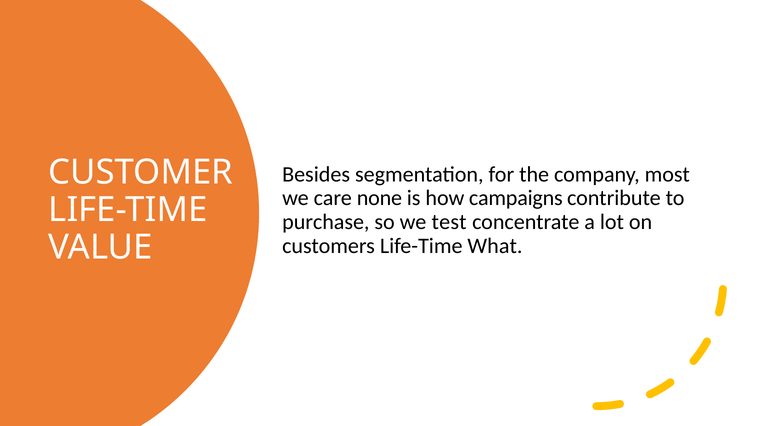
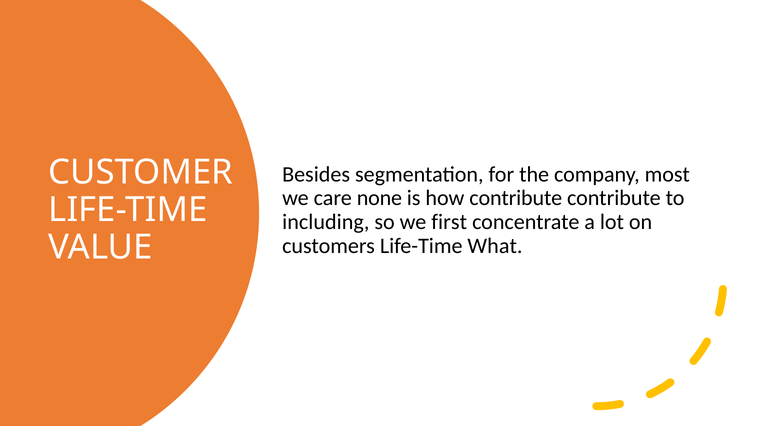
how campaigns: campaigns -> contribute (516, 198)
purchase: purchase -> including (326, 222)
test: test -> first (449, 222)
